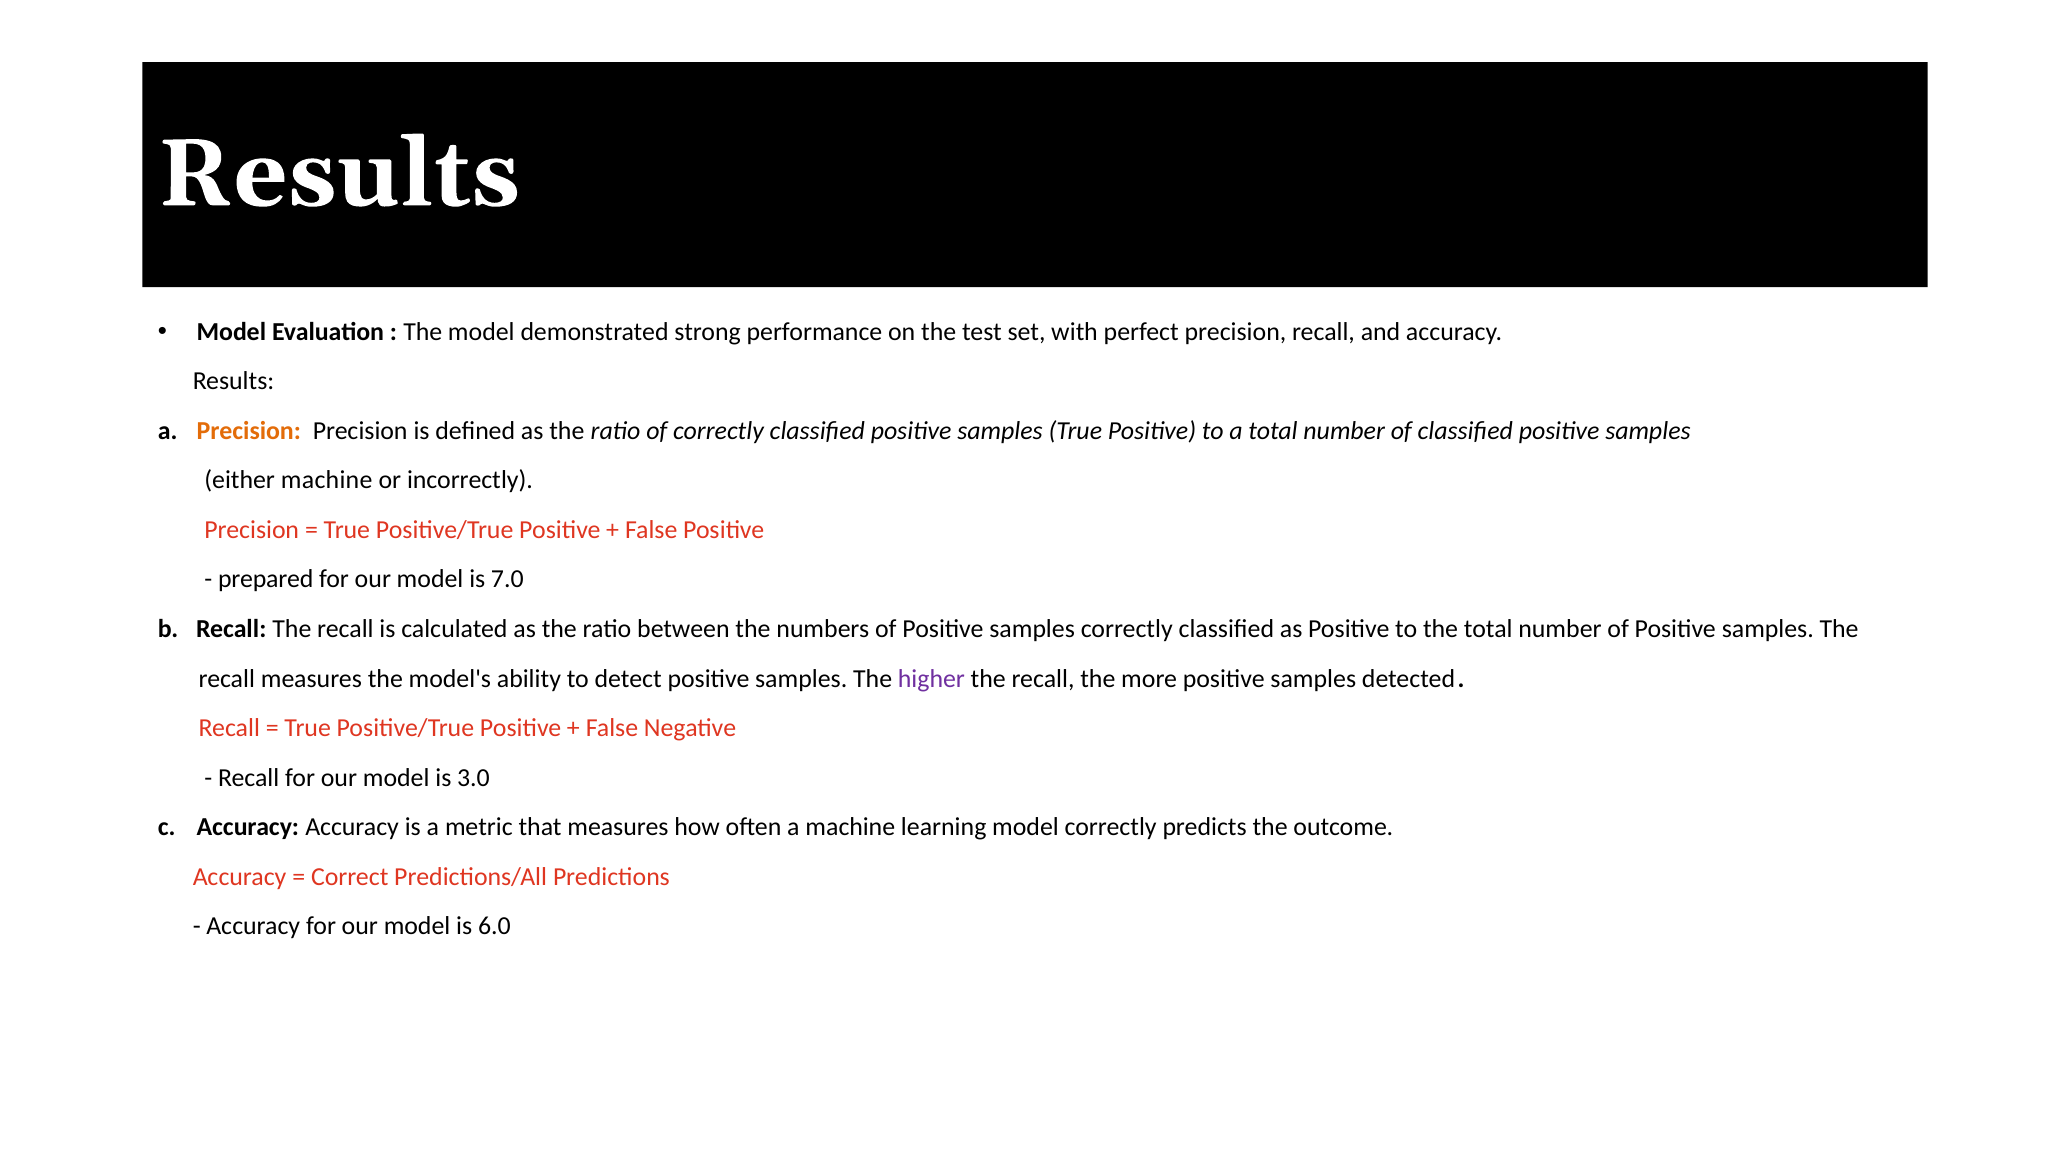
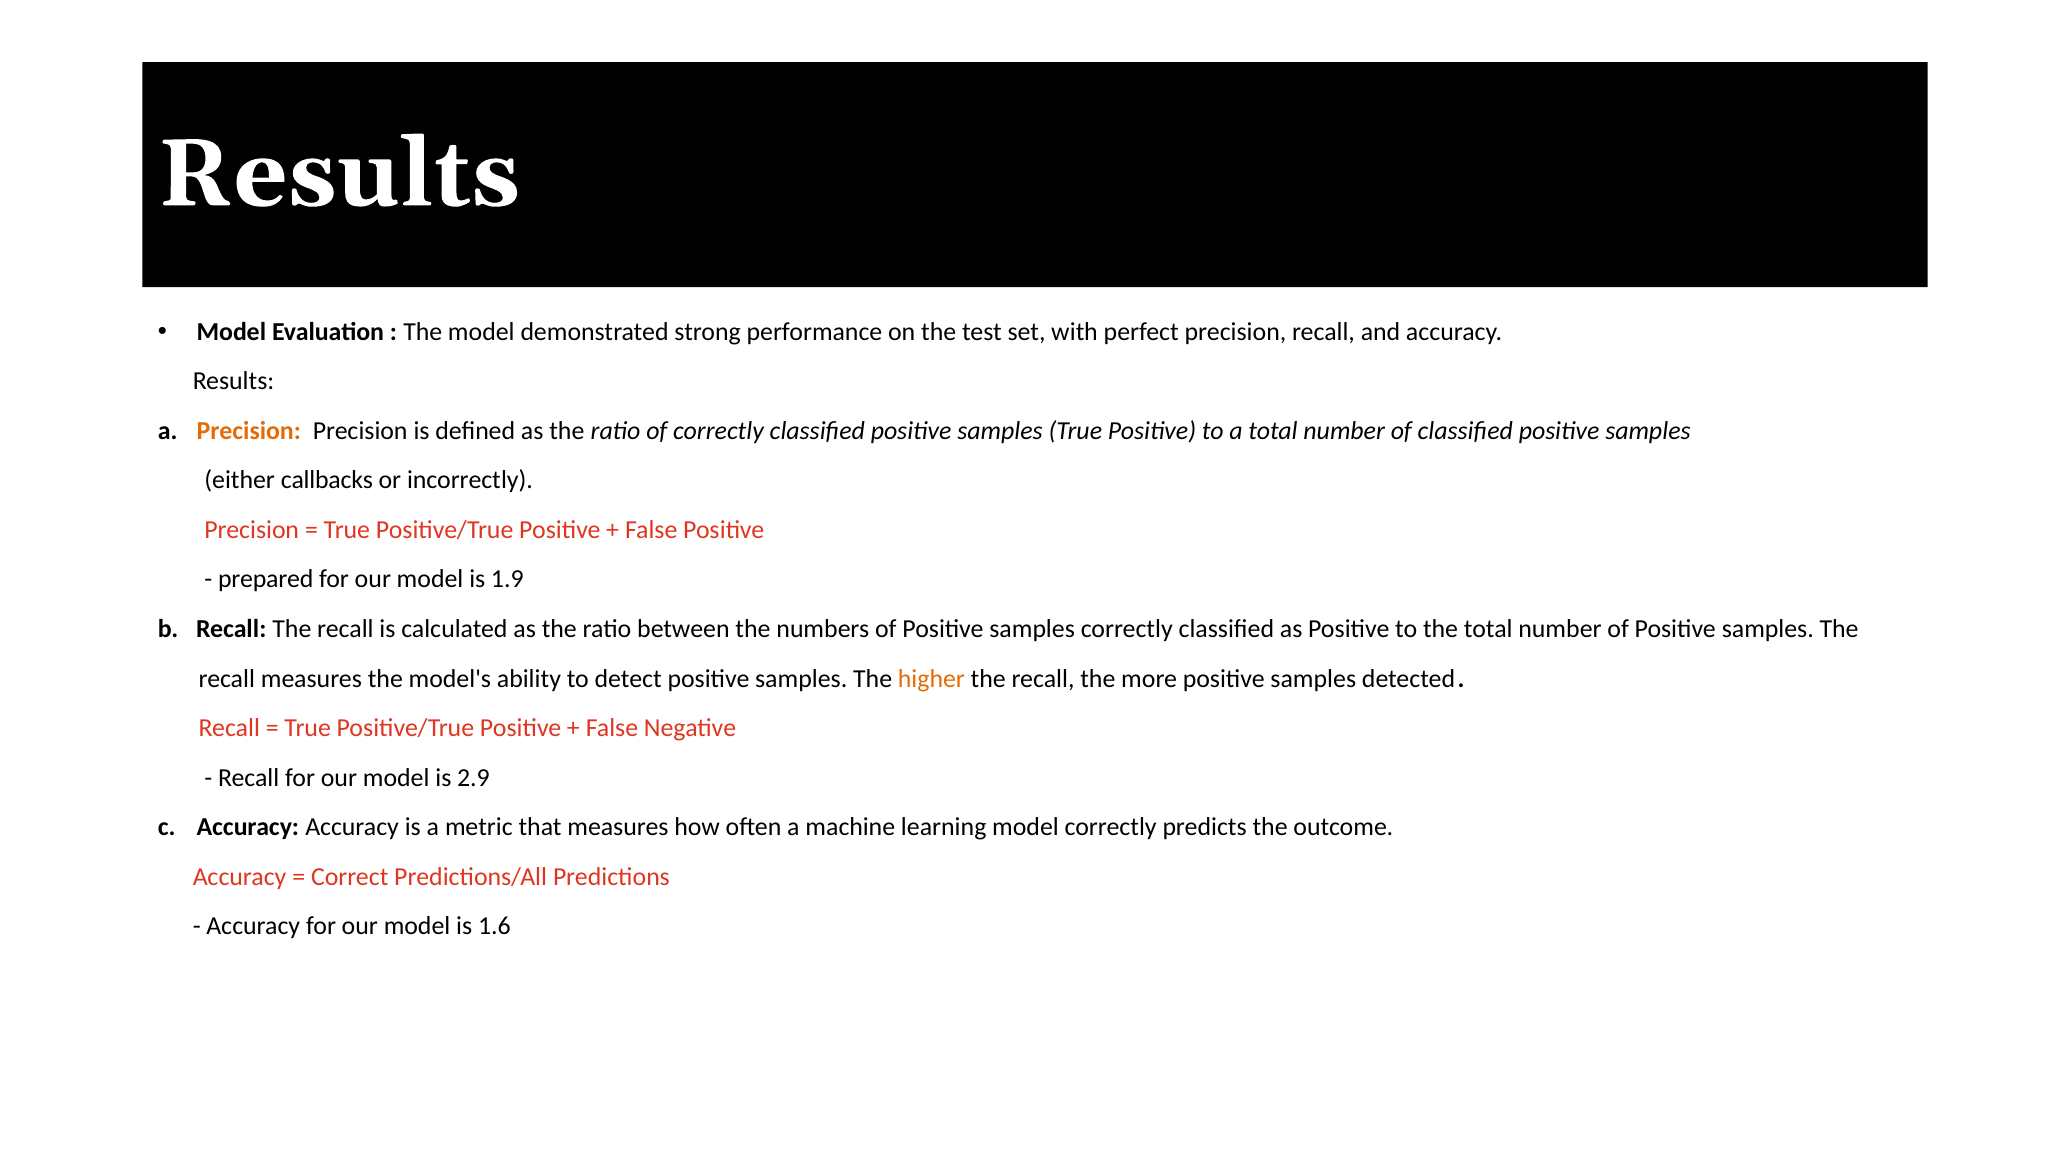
either machine: machine -> callbacks (327, 480)
7.0: 7.0 -> 1.9 (507, 579)
higher colour: purple -> orange (931, 678)
3.0: 3.0 -> 2.9 (473, 777)
6.0: 6.0 -> 1.6 (494, 926)
